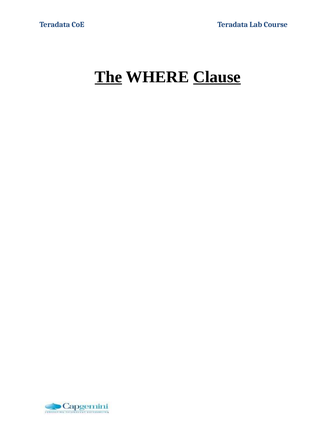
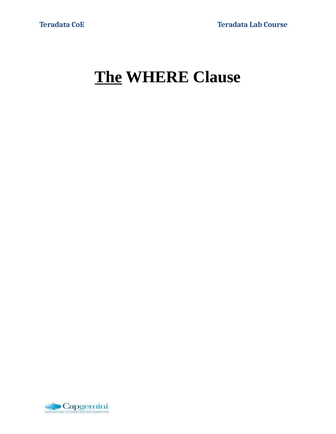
Clause underline: present -> none (217, 77)
